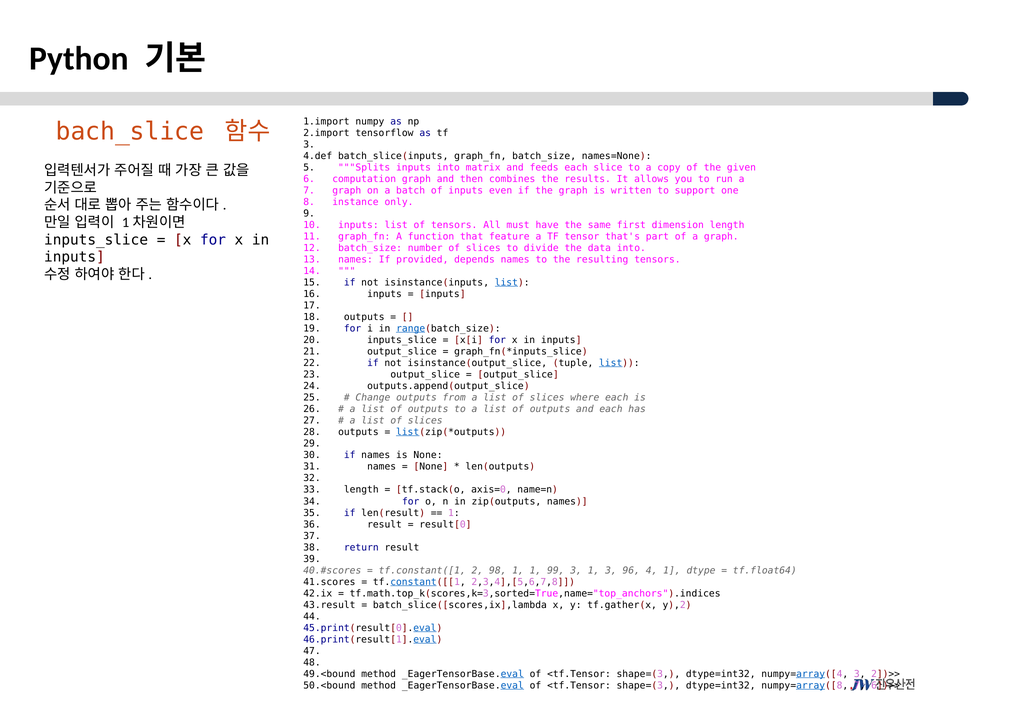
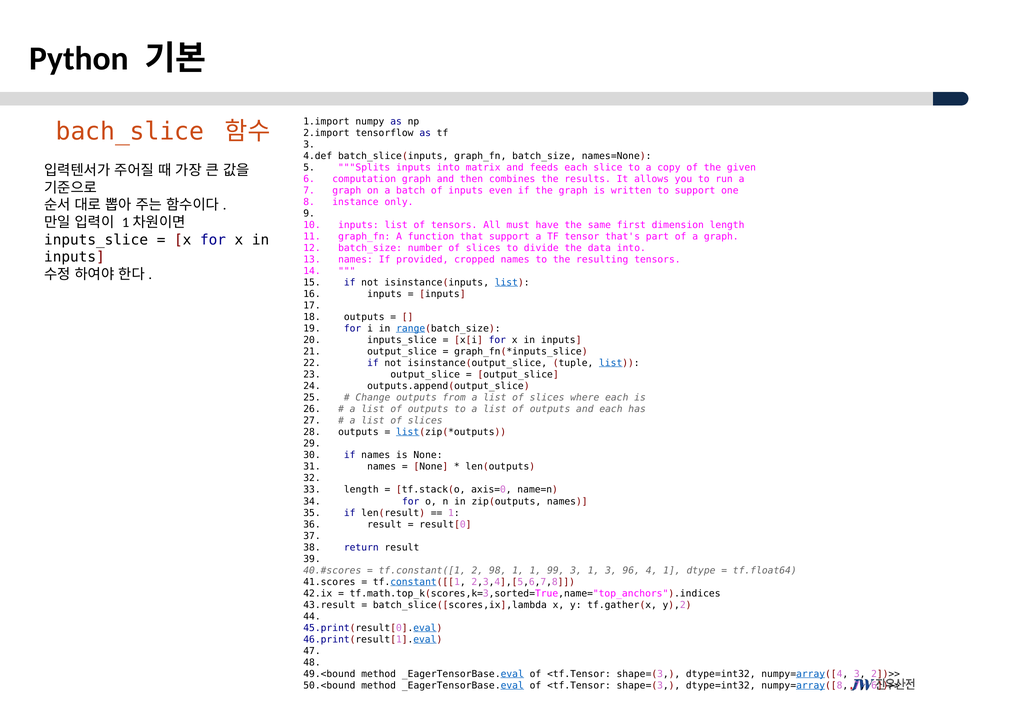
that feature: feature -> support (509, 237)
depends: depends -> cropped (474, 260)
